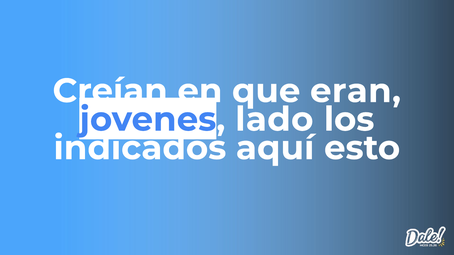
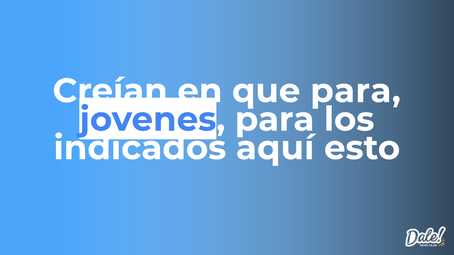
que eran: eran -> para (355, 91)
jovenes lado: lado -> para (275, 120)
